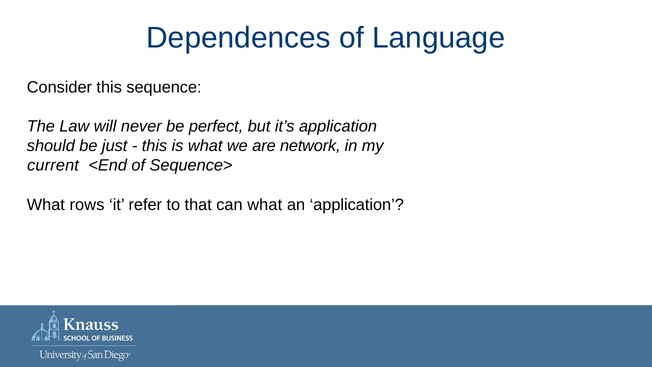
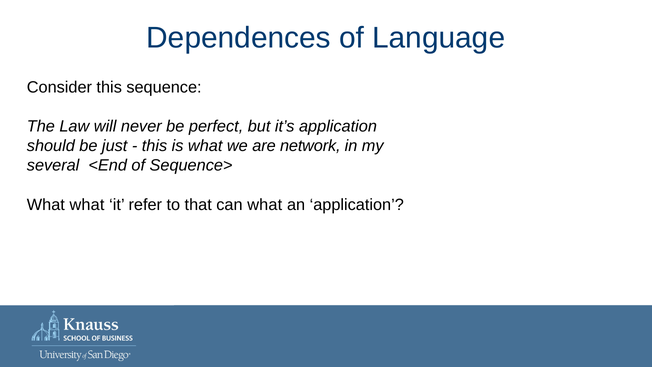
current: current -> several (53, 165)
What rows: rows -> what (87, 205)
